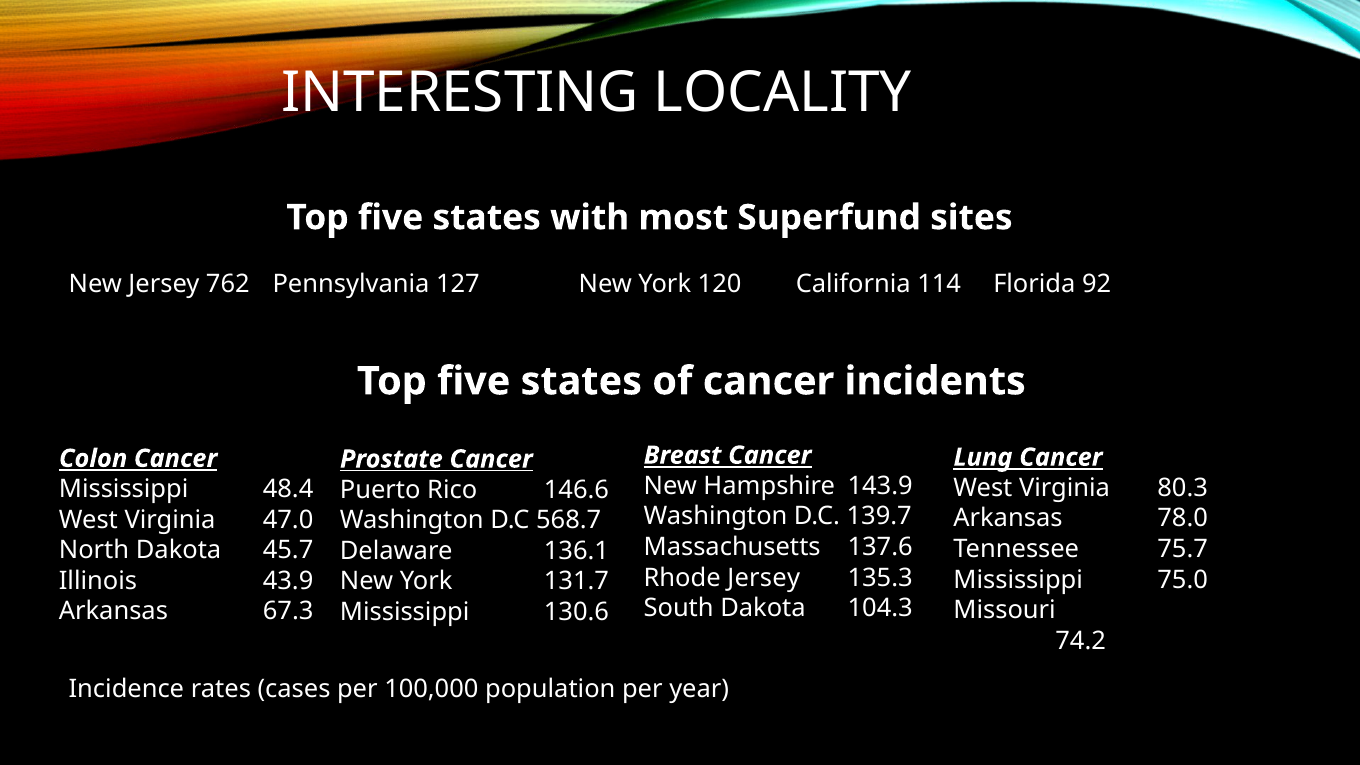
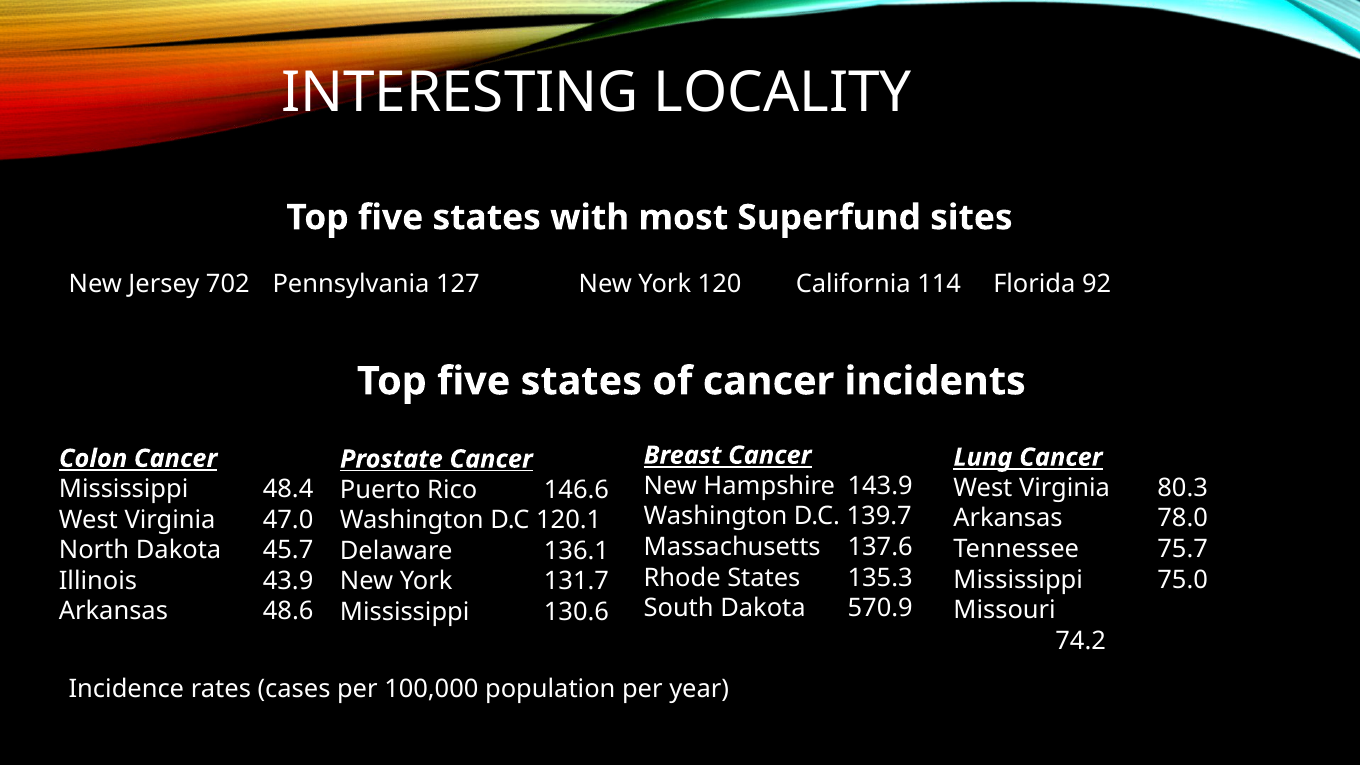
762: 762 -> 702 (228, 284)
568.7: 568.7 -> 120.1 (569, 520)
Rhode Jersey: Jersey -> States (764, 578)
104.3: 104.3 -> 570.9 (880, 608)
67.3: 67.3 -> 48.6 (288, 611)
